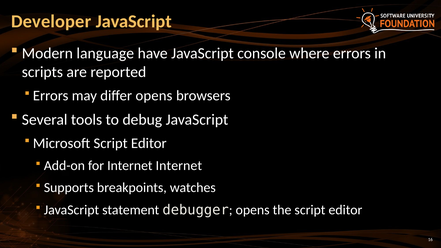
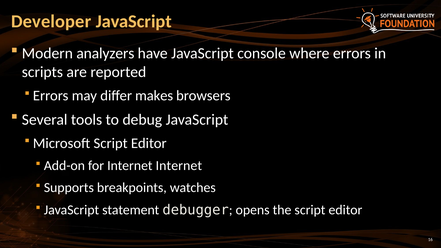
language: language -> analyzers (105, 53)
differ opens: opens -> makes (154, 96)
